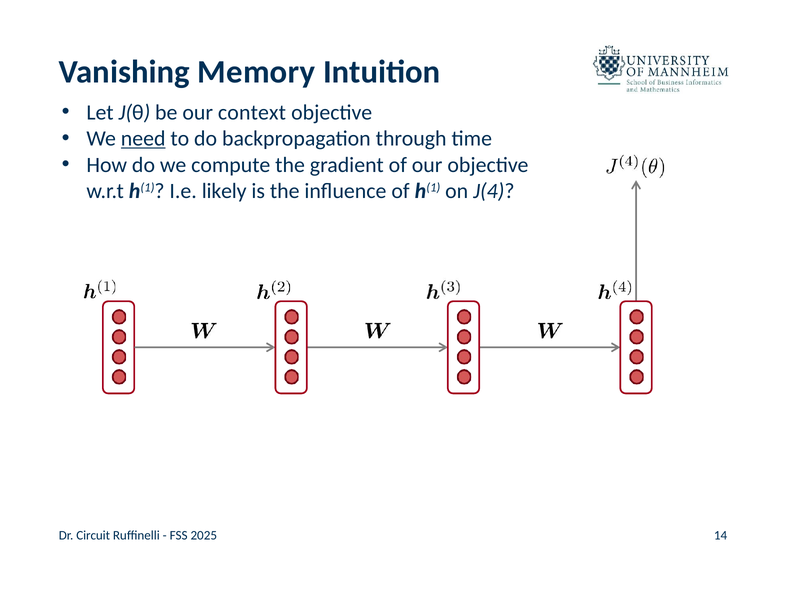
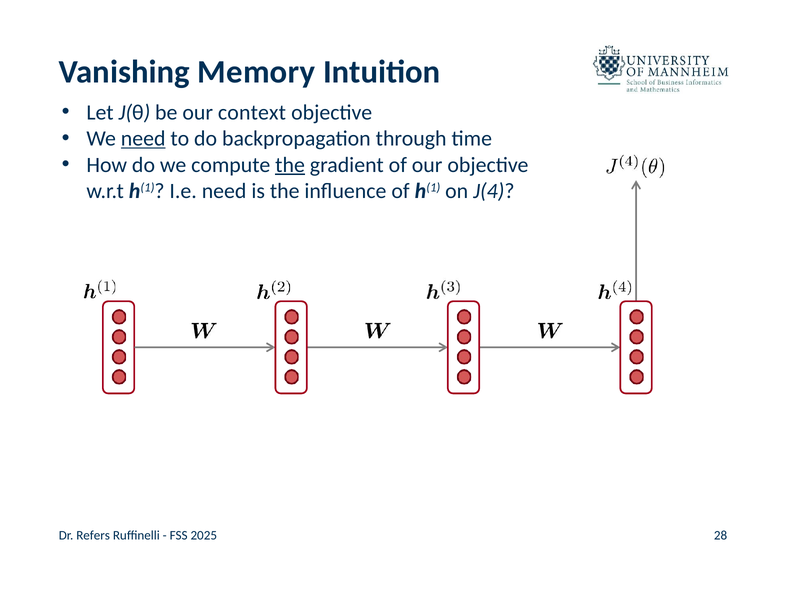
the underline: none -> present (290, 165)
I.e likely: likely -> need (224, 191)
Circuit: Circuit -> Refers (93, 536)
14: 14 -> 28 (721, 536)
